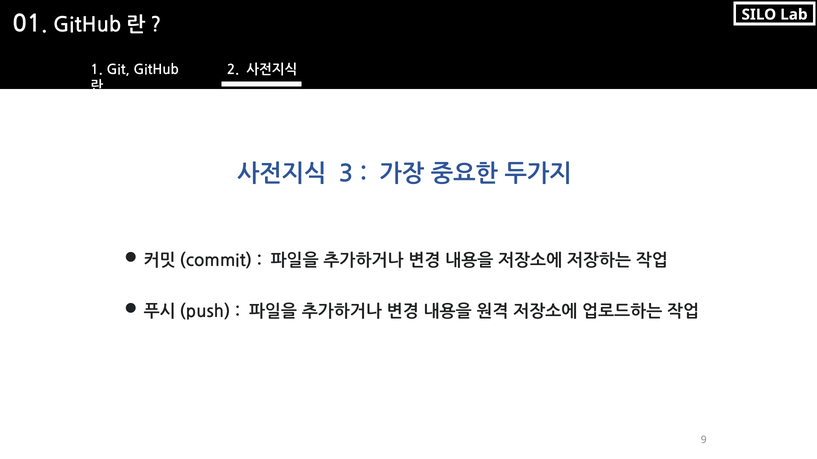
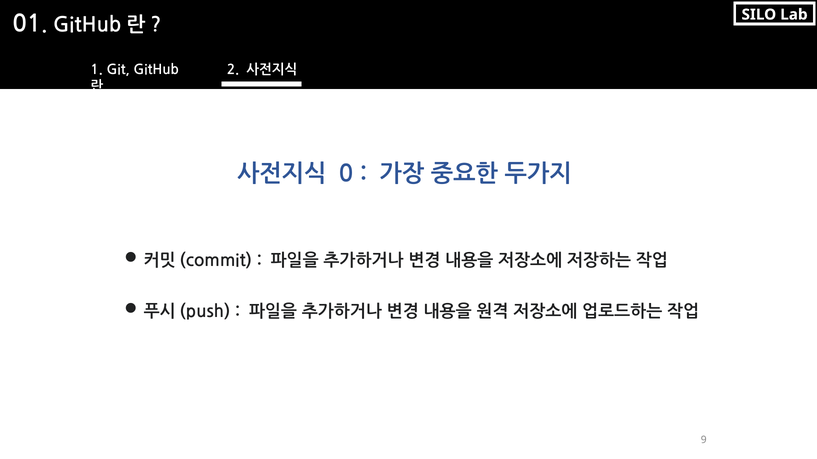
3: 3 -> 0 (346, 174)
